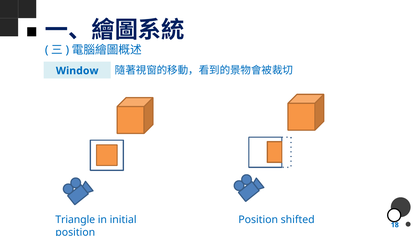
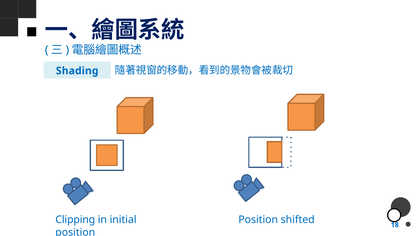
Window: Window -> Shading (77, 71)
Triangle: Triangle -> Clipping (75, 220)
